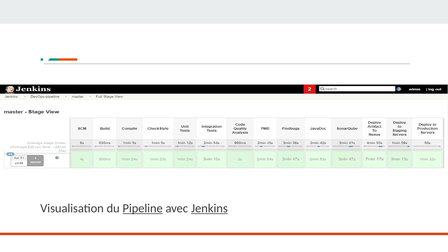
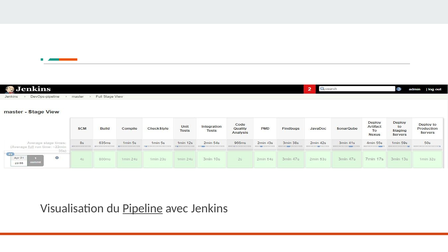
Jenkins underline: present -> none (209, 208)
